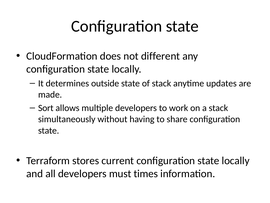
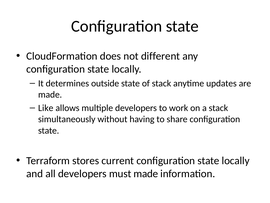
Sort: Sort -> Like (46, 108)
must times: times -> made (146, 173)
